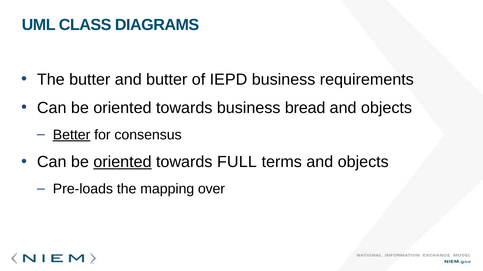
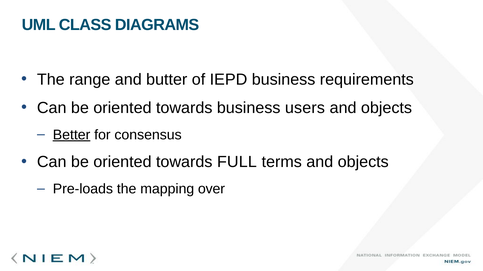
The butter: butter -> range (90, 80)
bread: bread -> users (305, 108)
oriented underline: present -> none (122, 162)
